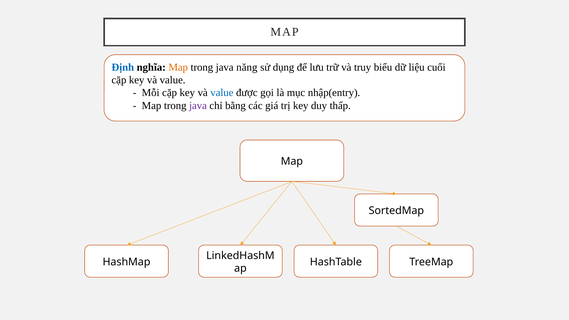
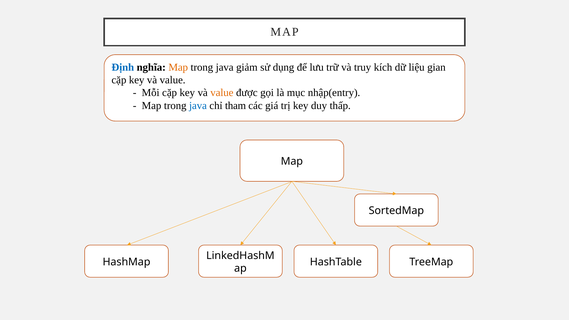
năng: năng -> giảm (247, 67)
biểu: biểu -> kích (383, 67)
cuối: cuối -> gian (436, 67)
value colour: blue -> orange (222, 93)
java colour: purple -> blue (198, 106)
bằng: bằng -> tham (236, 106)
